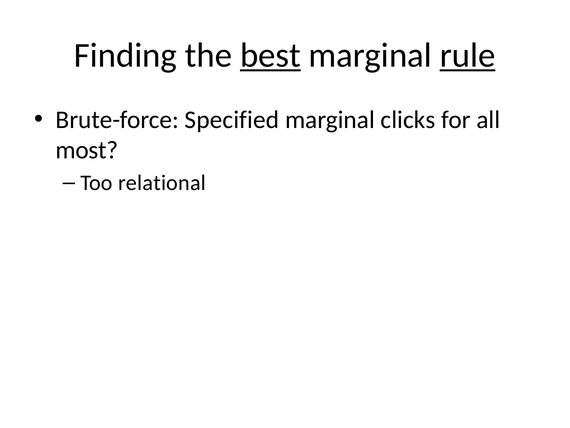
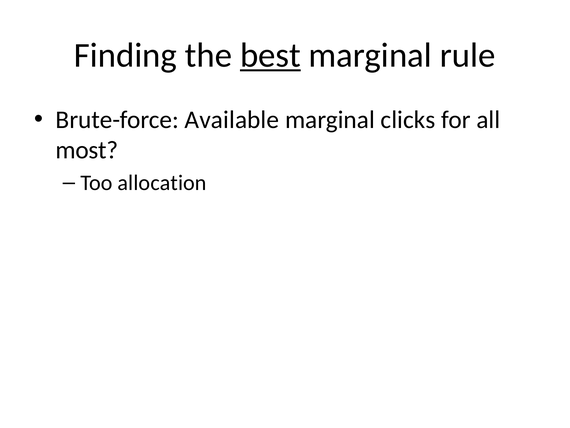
rule underline: present -> none (468, 55)
Specified: Specified -> Available (232, 120)
relational: relational -> allocation (162, 183)
